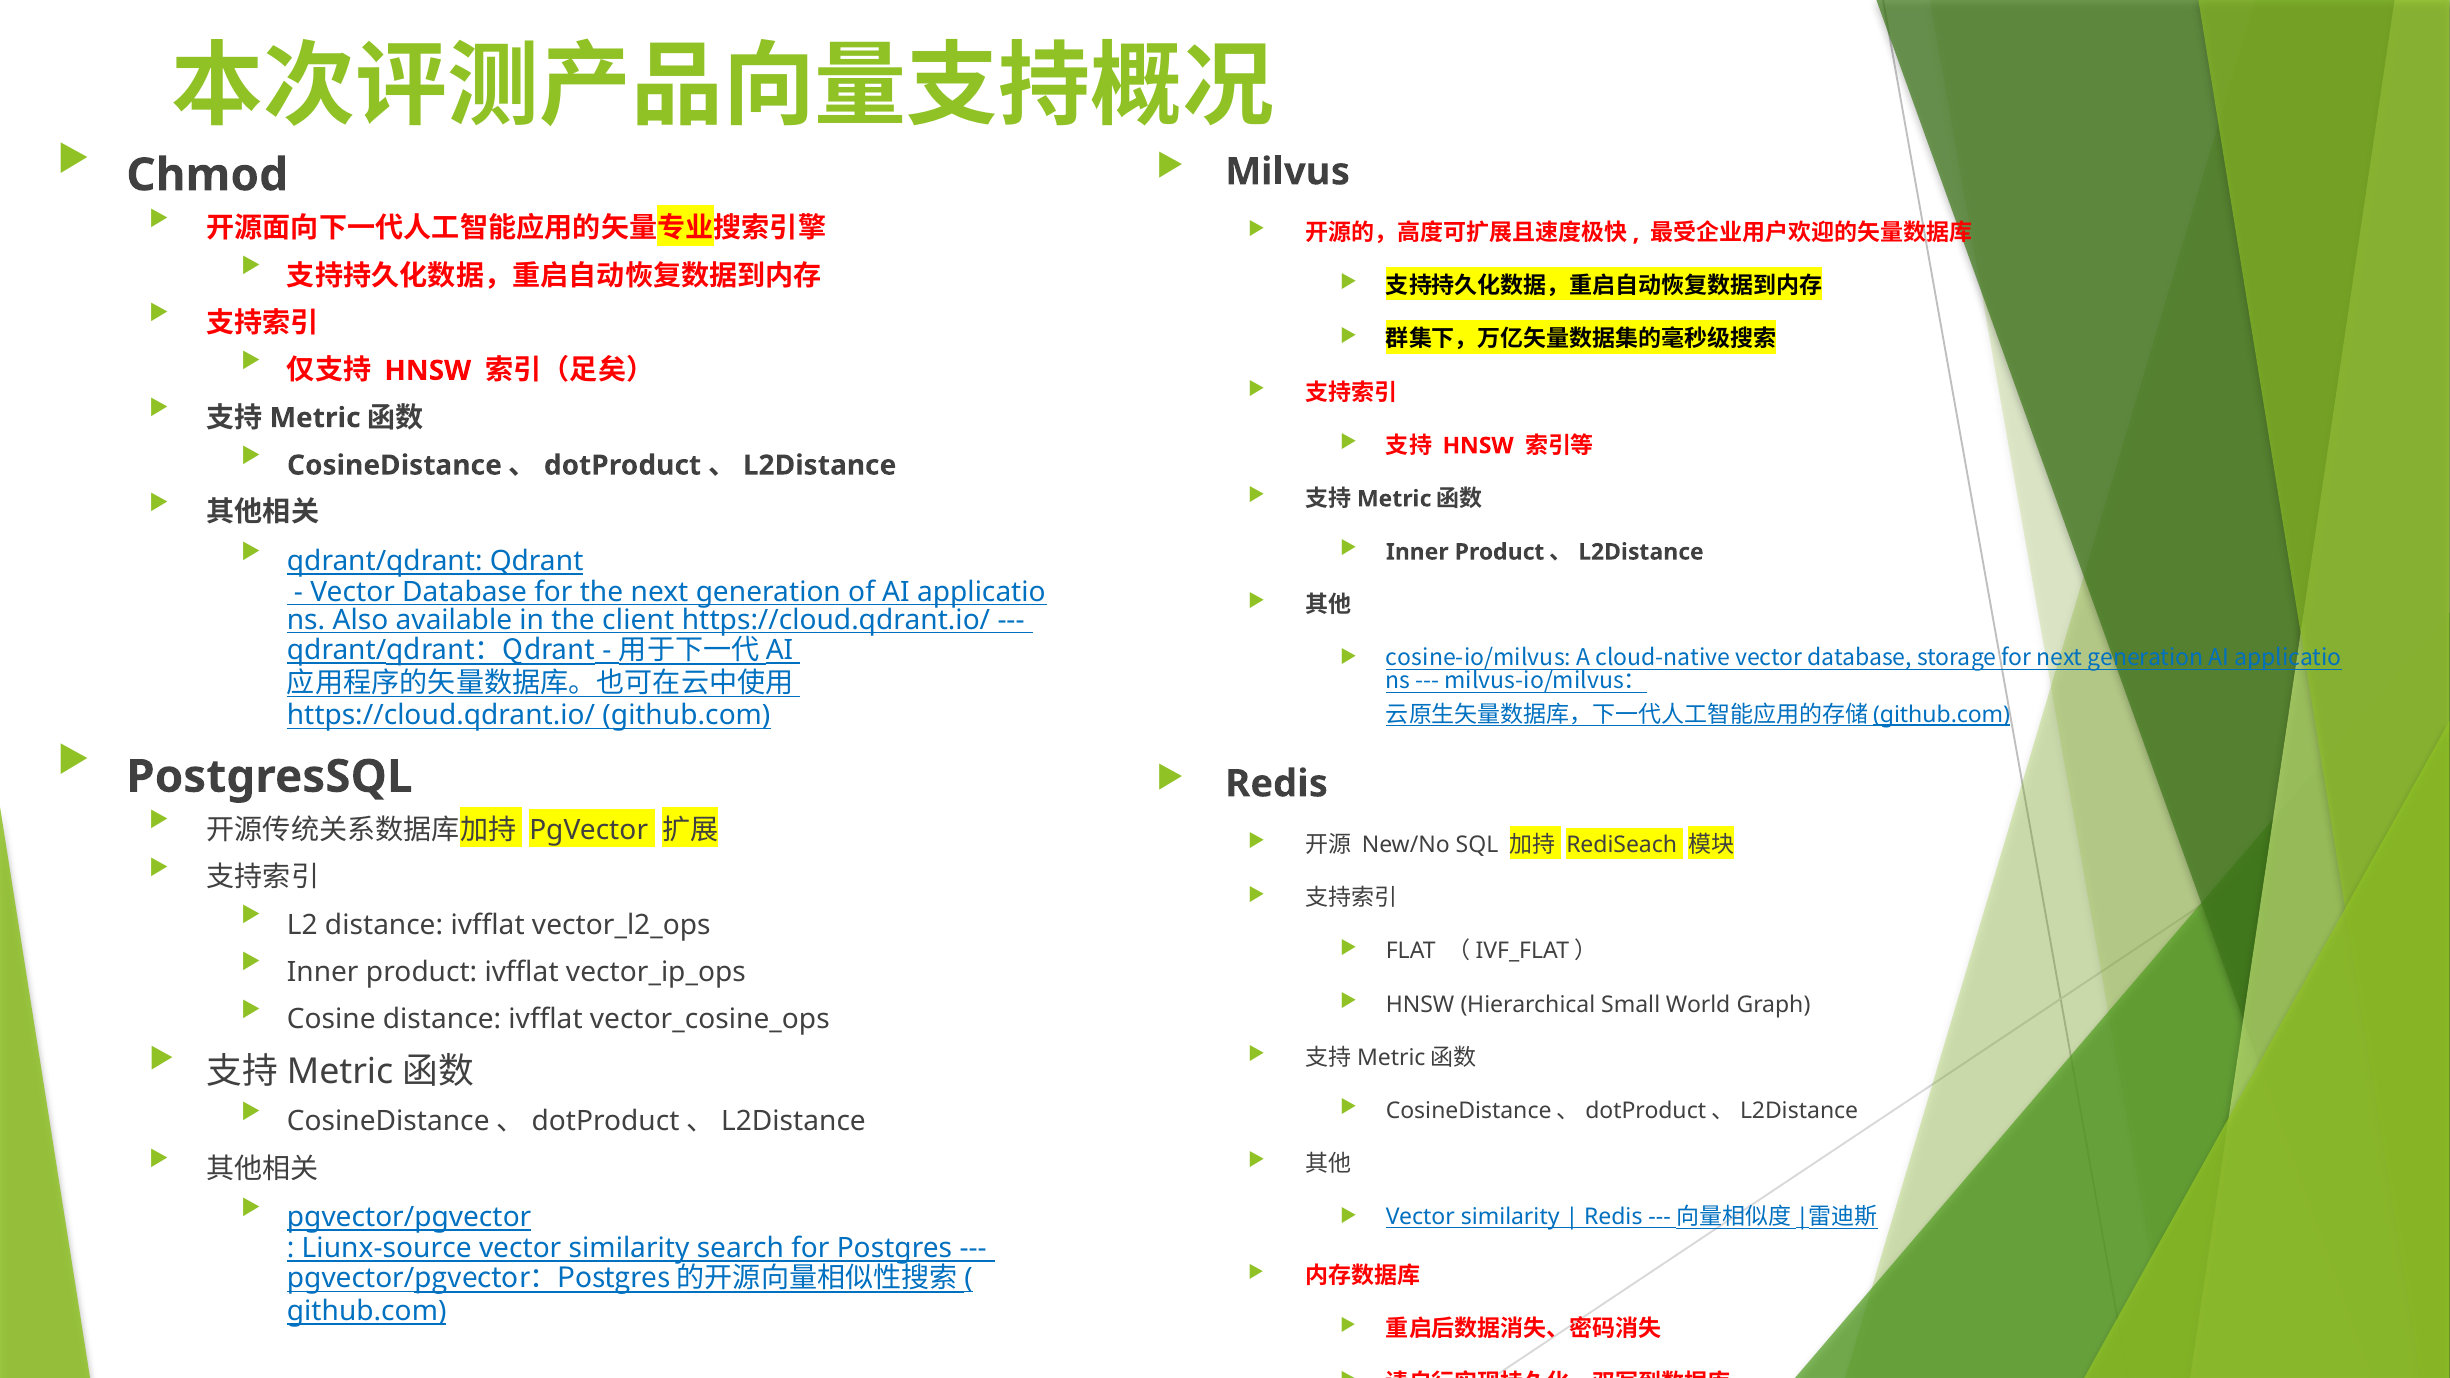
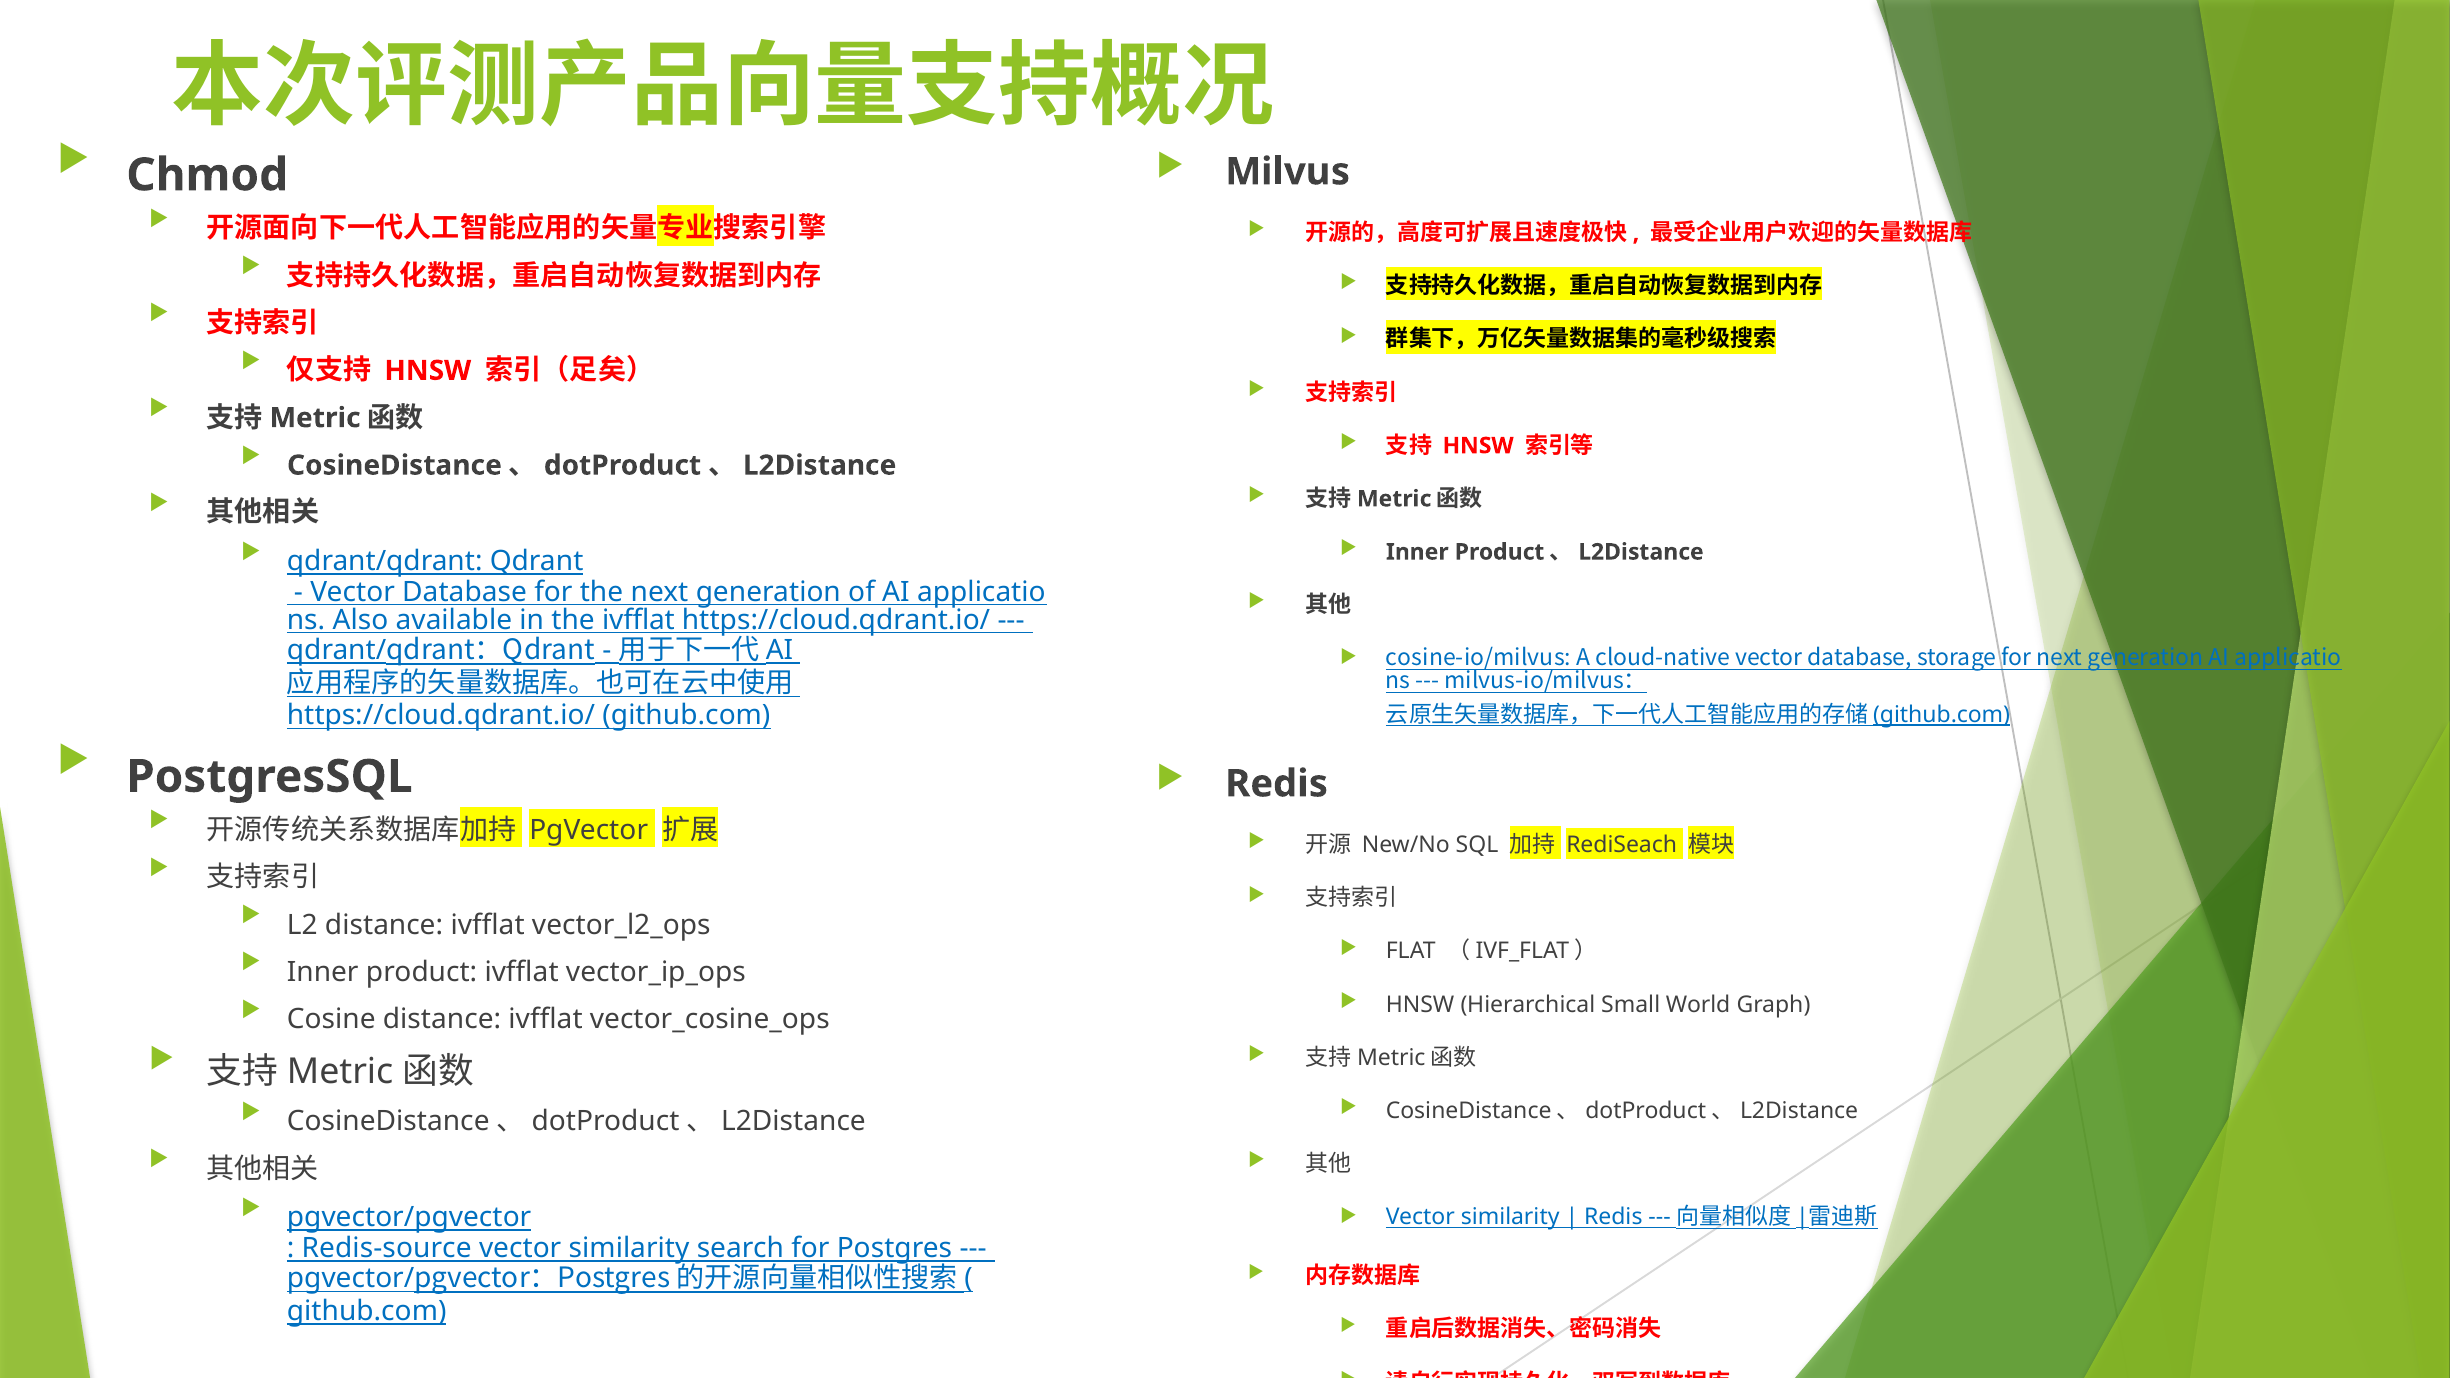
the client: client -> ivfflat (639, 620)
Liunx-source: Liunx-source -> Redis-source (387, 1248)
